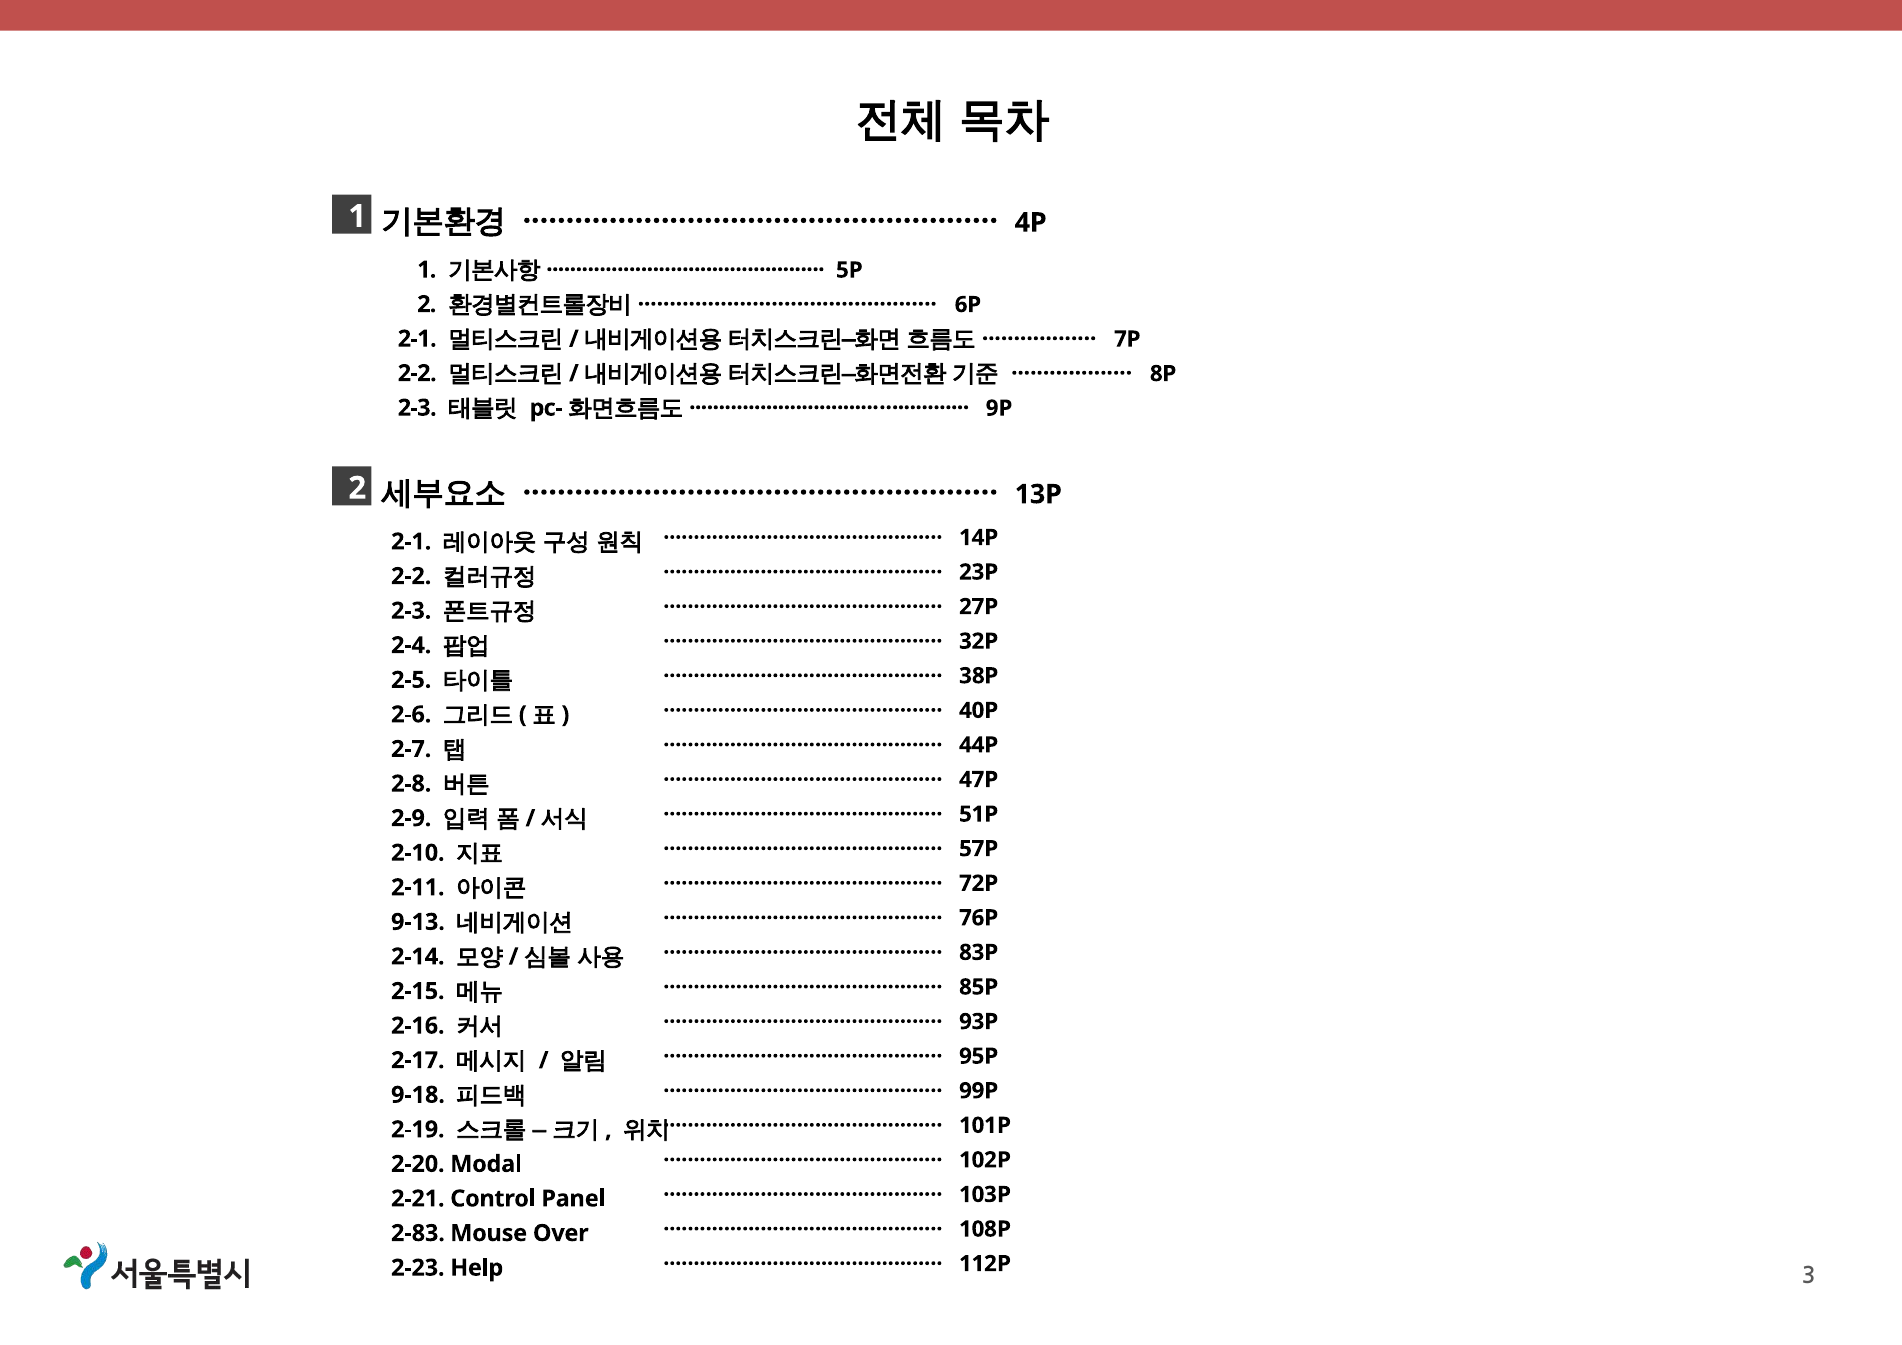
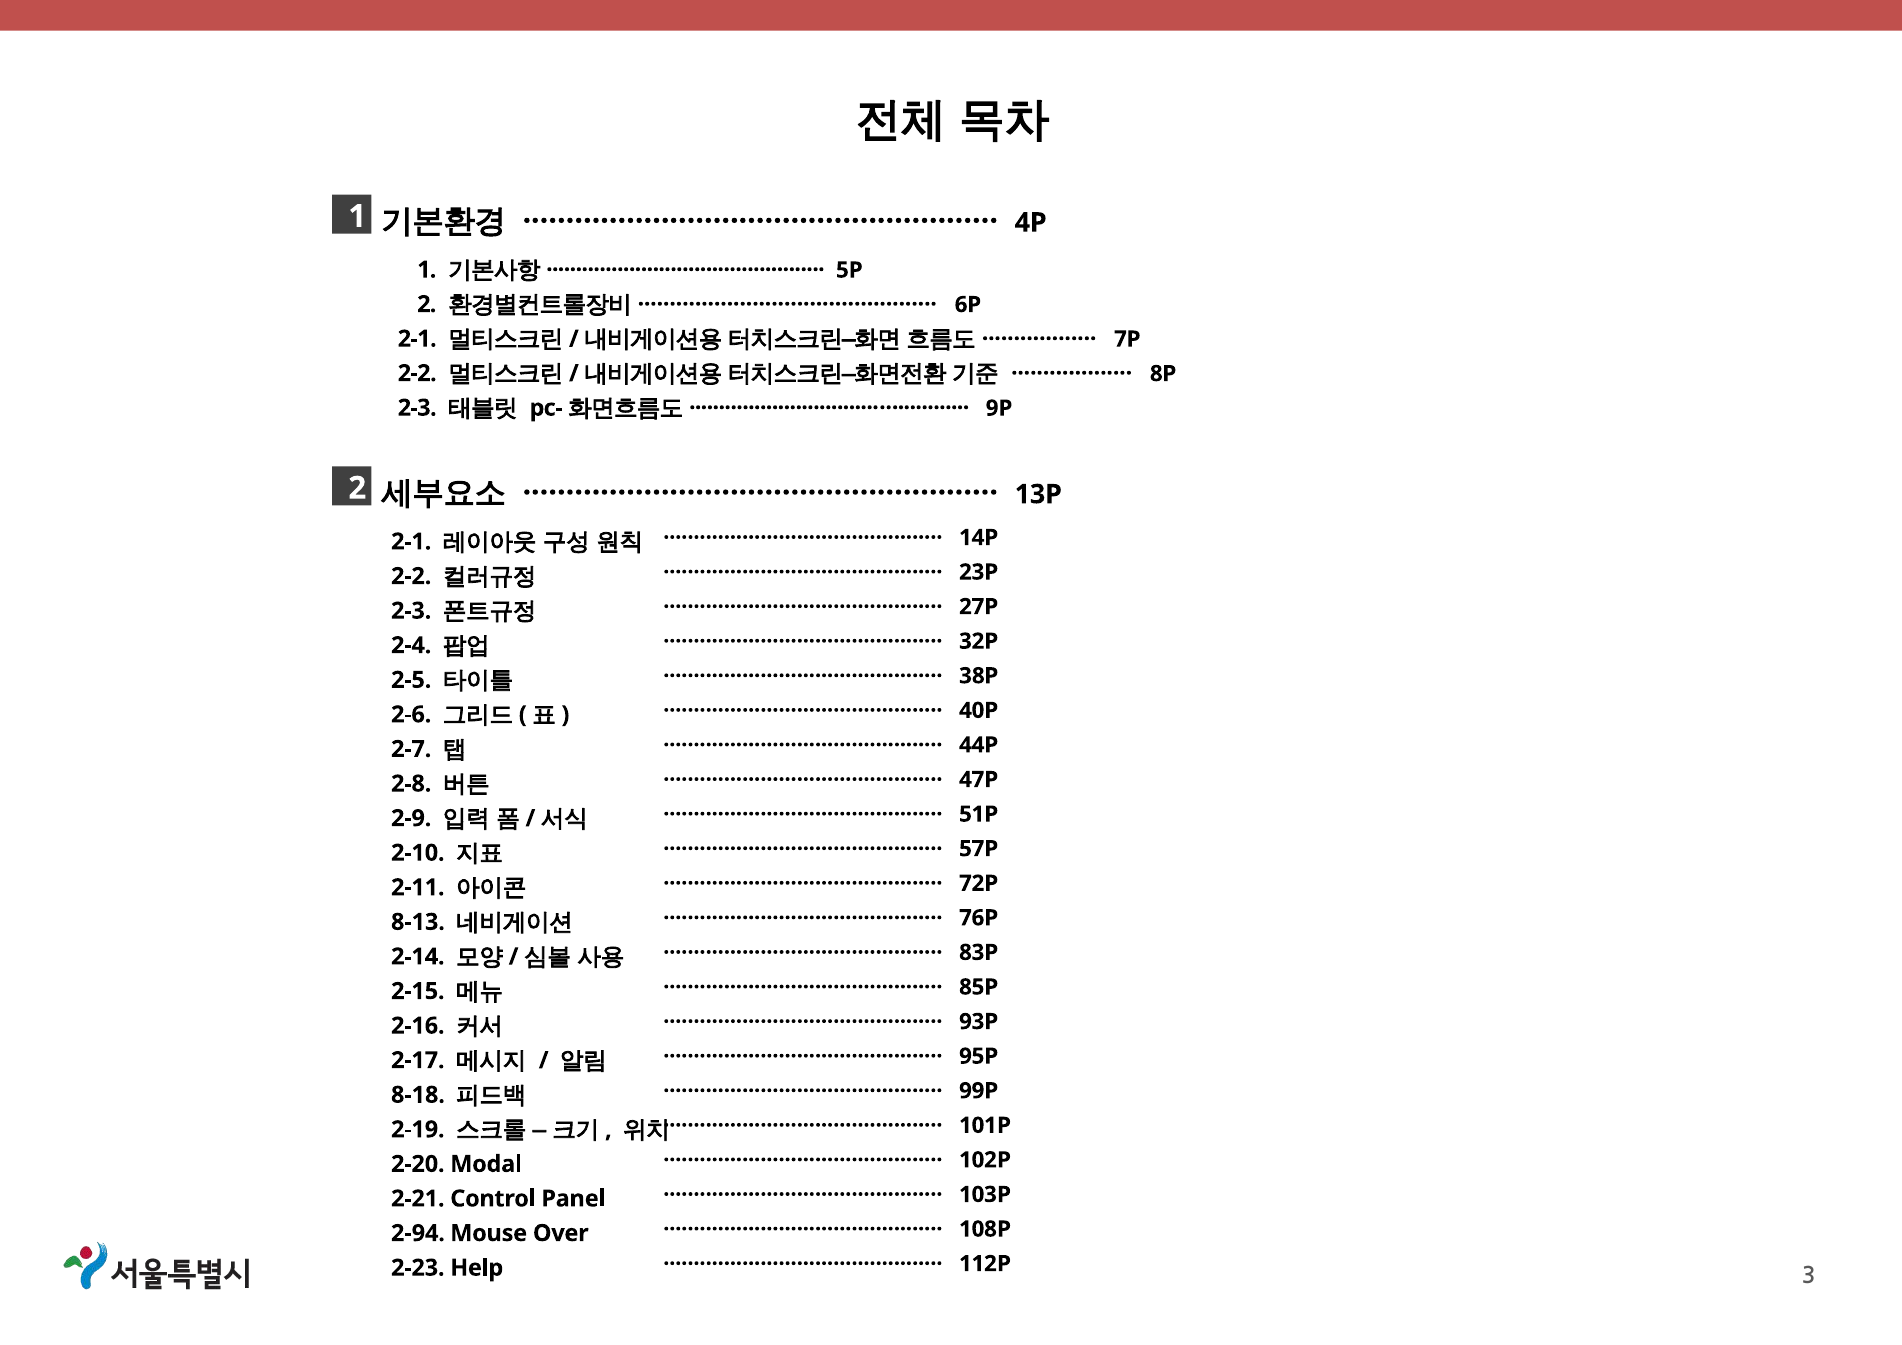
9-13: 9-13 -> 8-13 (418, 922)
9-18: 9-18 -> 8-18 (418, 1095)
2-83: 2-83 -> 2-94 (418, 1233)
